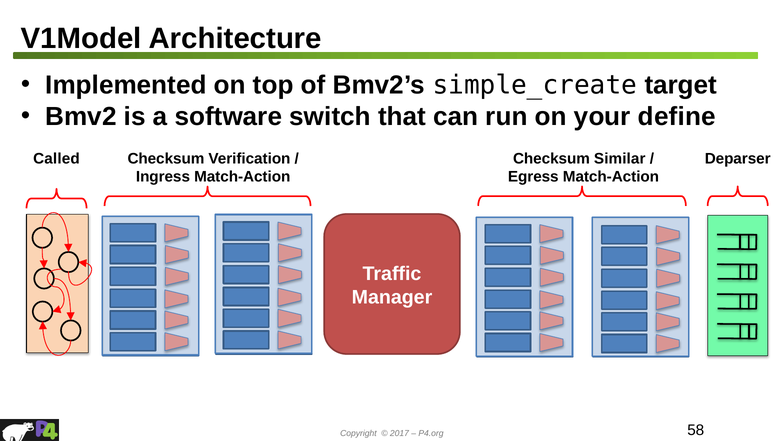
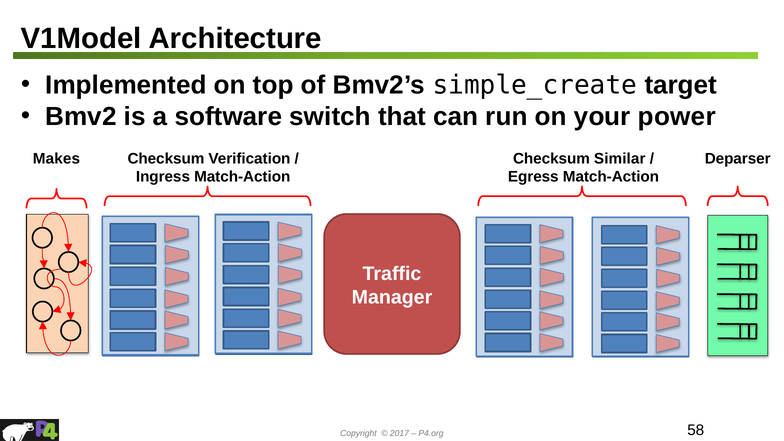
define: define -> power (677, 116)
Called: Called -> Makes (56, 159)
